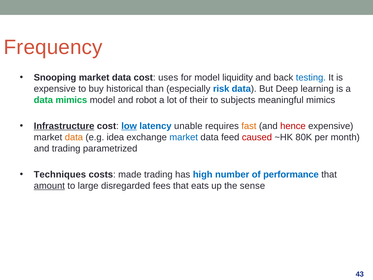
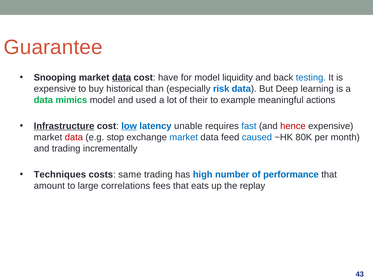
Frequency: Frequency -> Guarantee (53, 47)
data underline: none -> present (122, 77)
uses: uses -> have (168, 77)
robot: robot -> used (146, 100)
subjects: subjects -> example (238, 100)
meaningful mimics: mimics -> actions (321, 100)
fast colour: orange -> blue (249, 126)
data colour: orange -> red (74, 137)
idea: idea -> stop (115, 137)
caused colour: red -> blue (257, 137)
parametrized: parametrized -> incrementally (110, 148)
made: made -> same (130, 174)
amount underline: present -> none (49, 186)
disregarded: disregarded -> correlations (126, 186)
sense: sense -> replay (253, 186)
